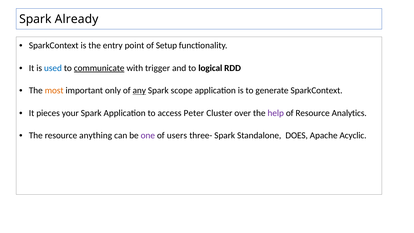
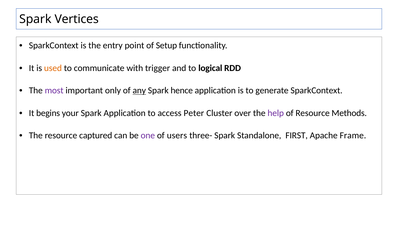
Already: Already -> Vertices (77, 19)
used colour: blue -> orange (53, 68)
communicate underline: present -> none (99, 68)
most colour: orange -> purple (54, 91)
scope: scope -> hence (182, 91)
pieces: pieces -> begins (48, 113)
Analytics: Analytics -> Methods (349, 113)
anything: anything -> captured (96, 136)
DOES: DOES -> FIRST (297, 136)
Acyclic: Acyclic -> Frame (353, 136)
